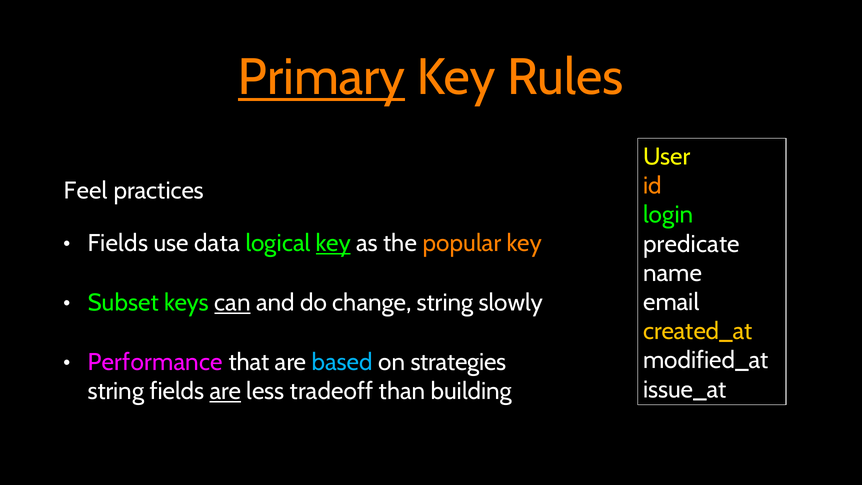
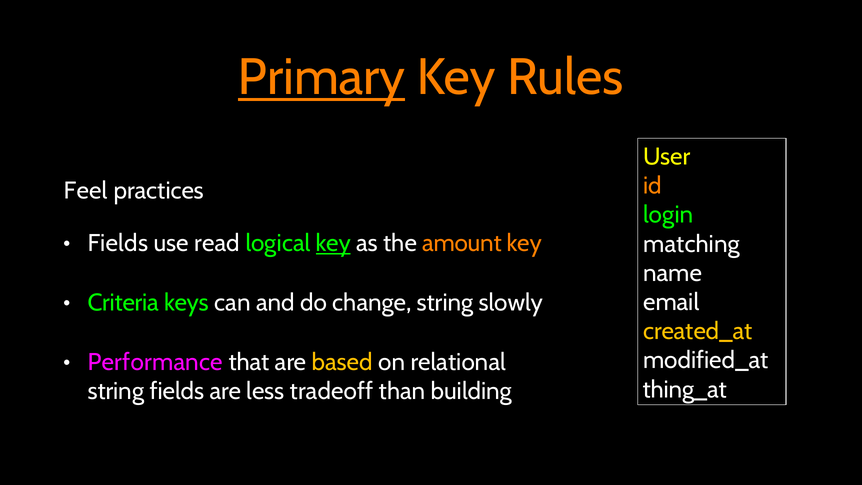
data: data -> read (217, 243)
popular: popular -> amount (462, 243)
predicate: predicate -> matching (691, 244)
Subset: Subset -> Criteria (123, 303)
can underline: present -> none (233, 303)
based colour: light blue -> yellow (342, 362)
strategies: strategies -> relational (458, 362)
issue_at: issue_at -> thing_at (685, 389)
are underline: present -> none (225, 391)
